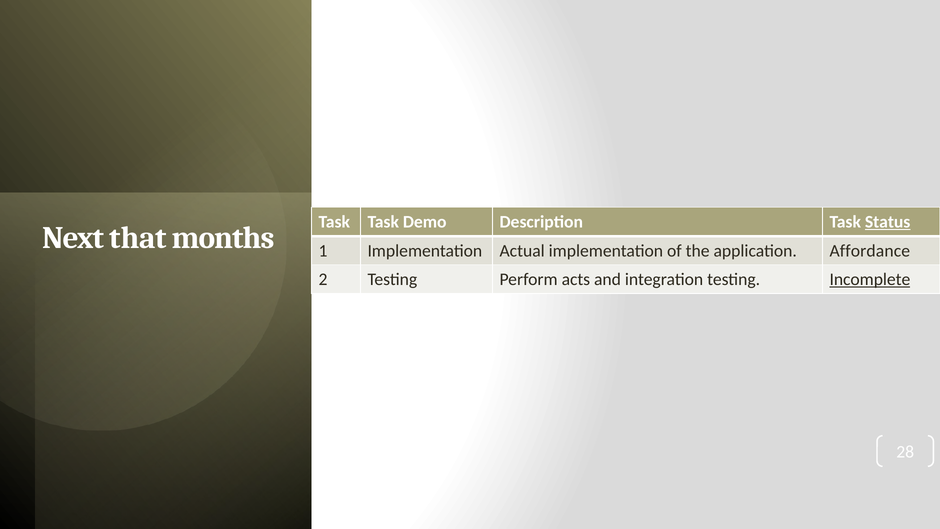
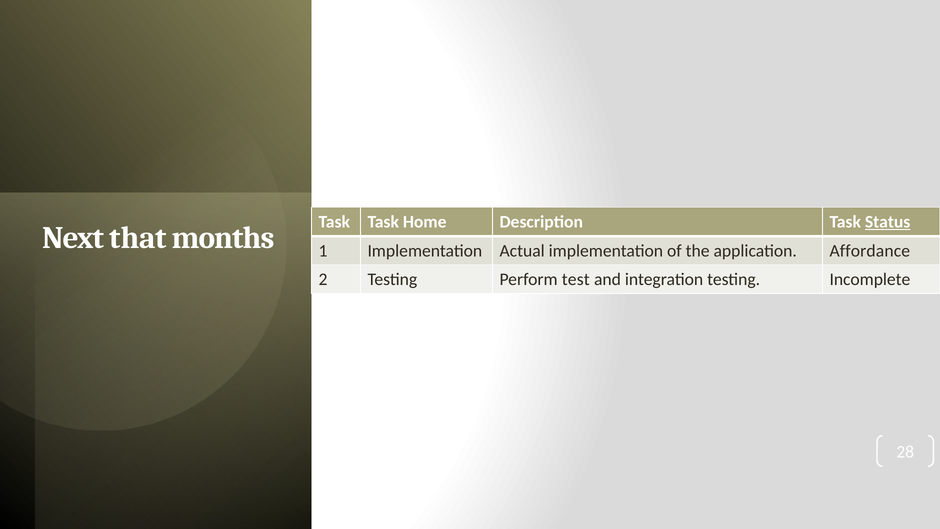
Demo: Demo -> Home (425, 222)
acts: acts -> test (576, 279)
Incomplete underline: present -> none (870, 279)
